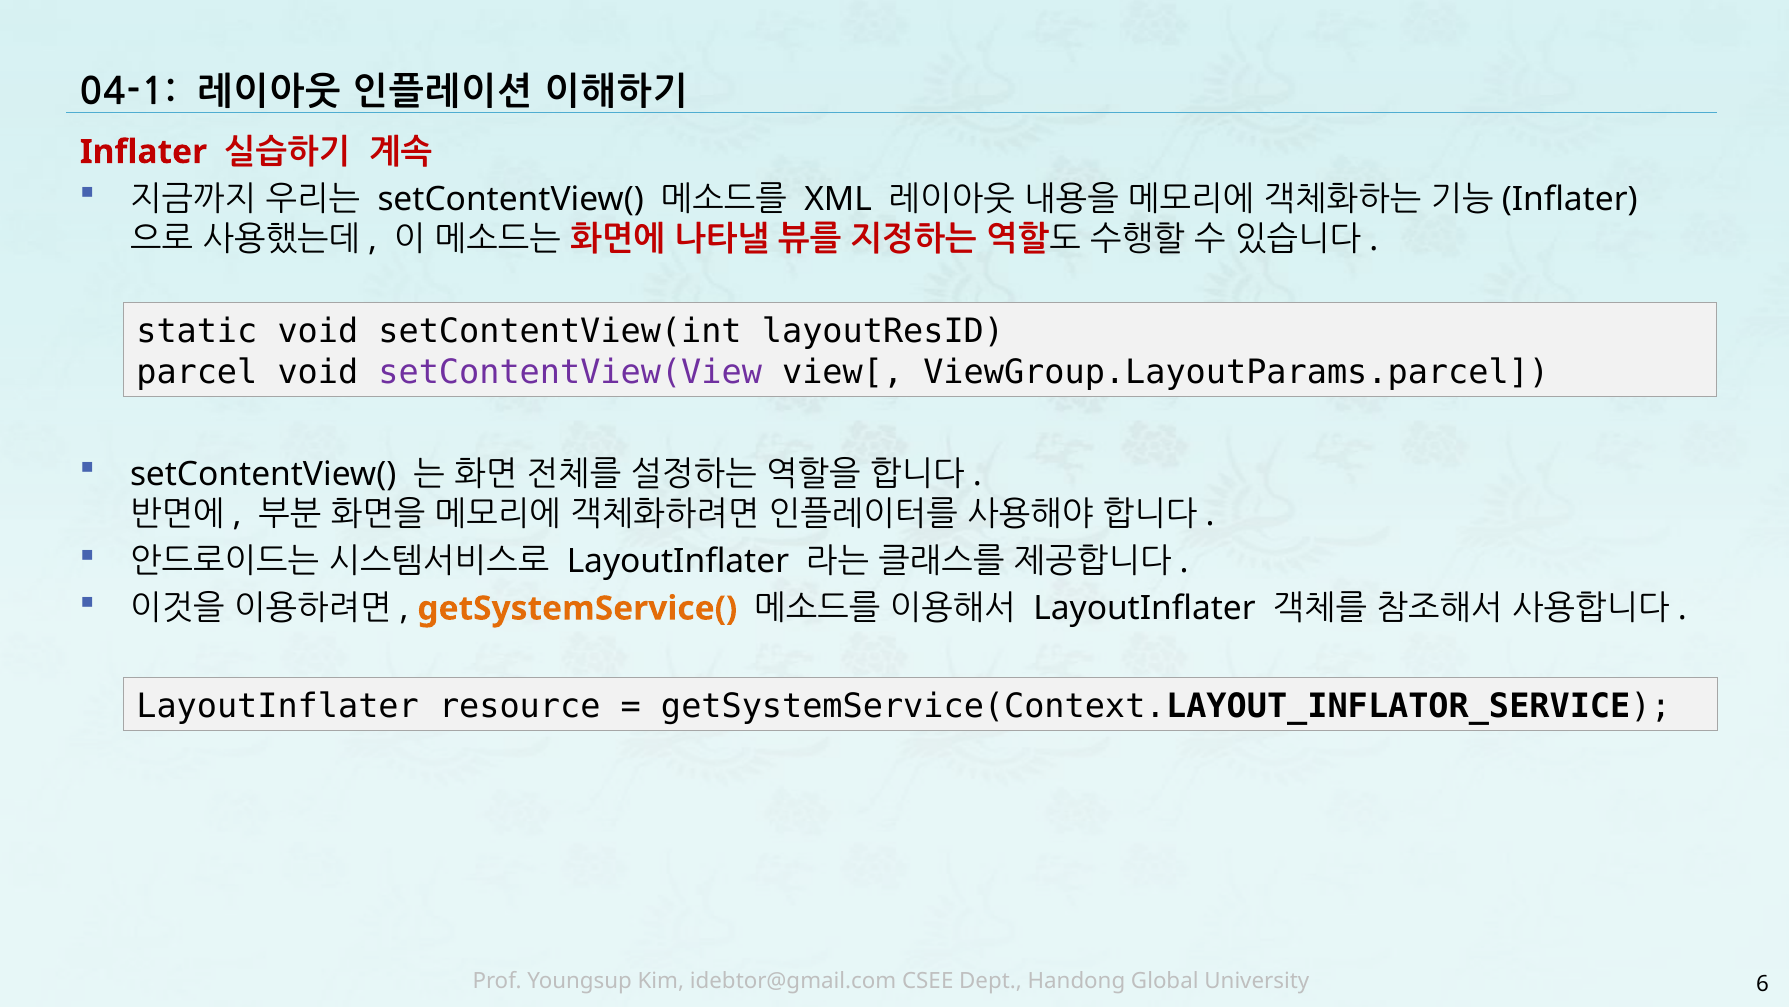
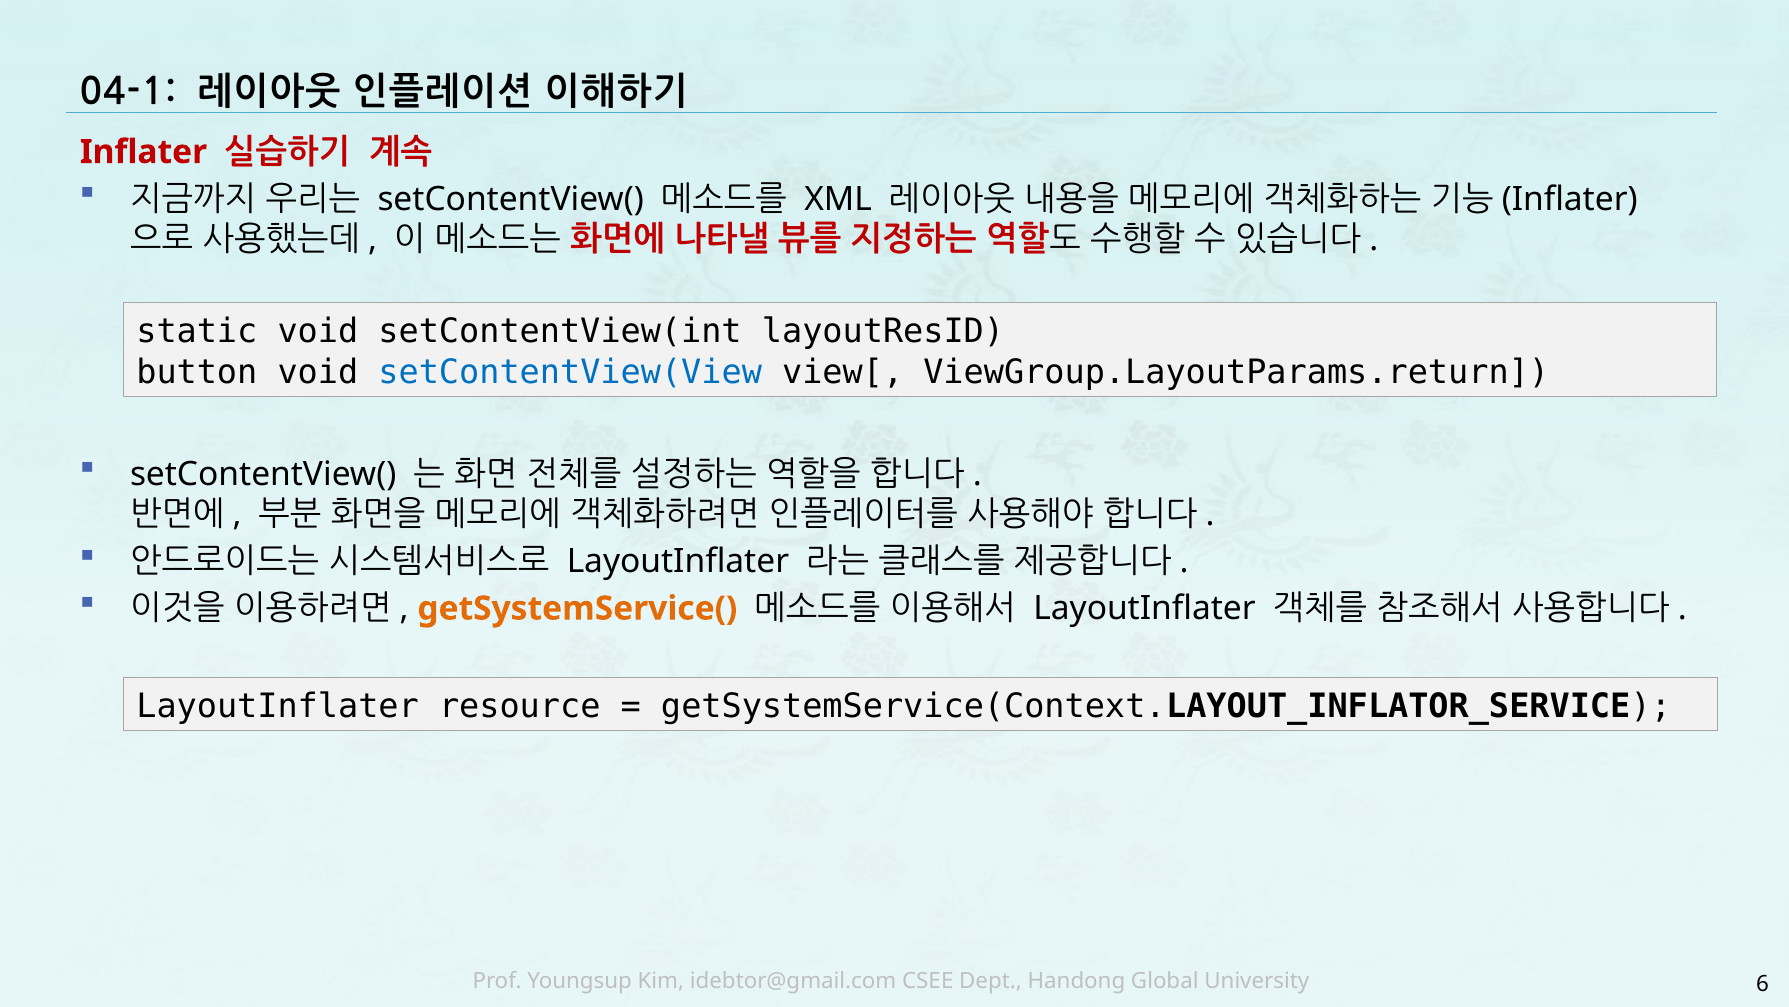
parcel: parcel -> button (197, 372)
setContentView(View colour: purple -> blue (570, 372)
ViewGroup.LayoutParams.parcel: ViewGroup.LayoutParams.parcel -> ViewGroup.LayoutParams.return (1236, 372)
